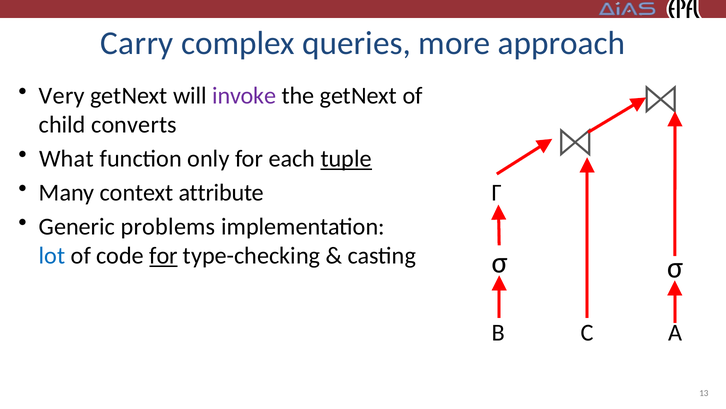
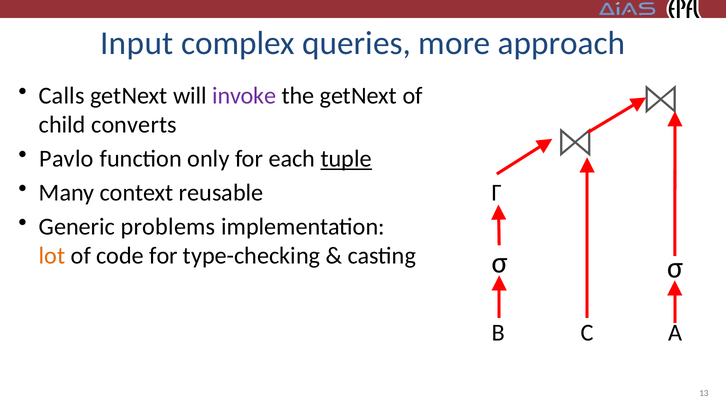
Carry: Carry -> Input (137, 43)
Very: Very -> Calls (62, 96)
What: What -> Pavlo (67, 159)
attribute: attribute -> reusable (221, 193)
lot colour: blue -> orange (52, 255)
for underline: present -> none (164, 255)
